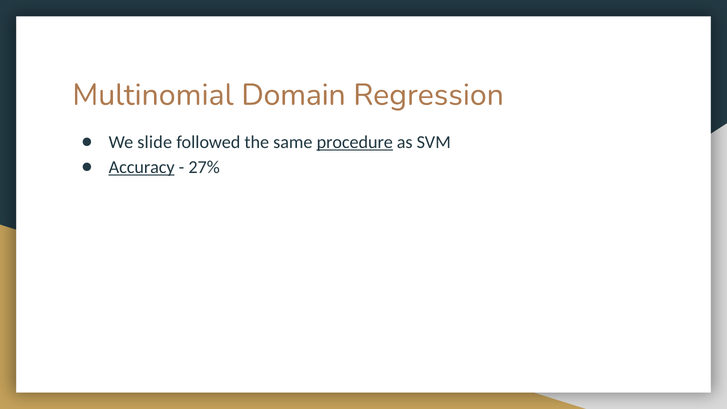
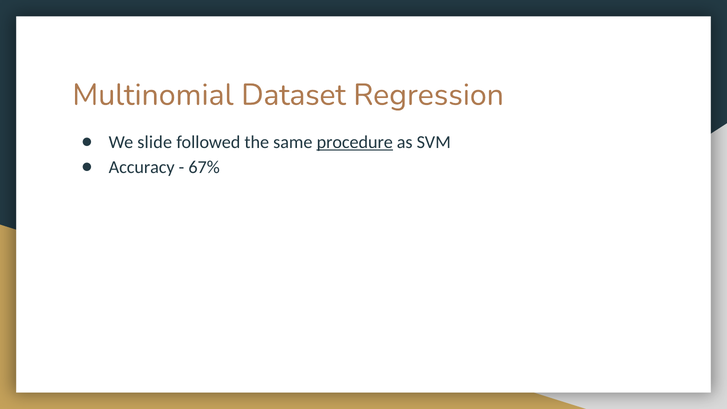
Domain: Domain -> Dataset (294, 95)
Accuracy underline: present -> none (142, 167)
27%: 27% -> 67% (204, 167)
